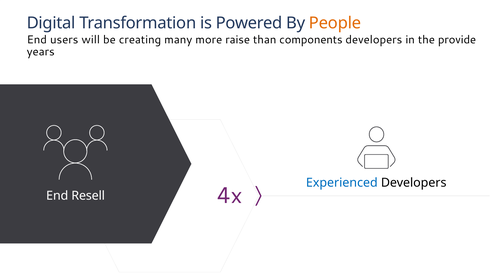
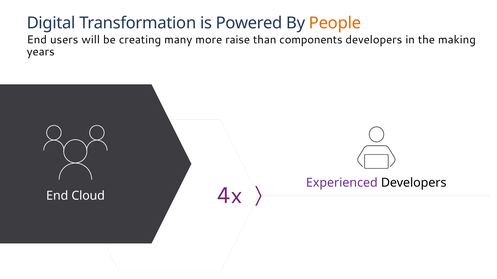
provide: provide -> making (457, 40)
Experienced colour: blue -> purple (342, 183)
Resell: Resell -> Cloud (88, 196)
